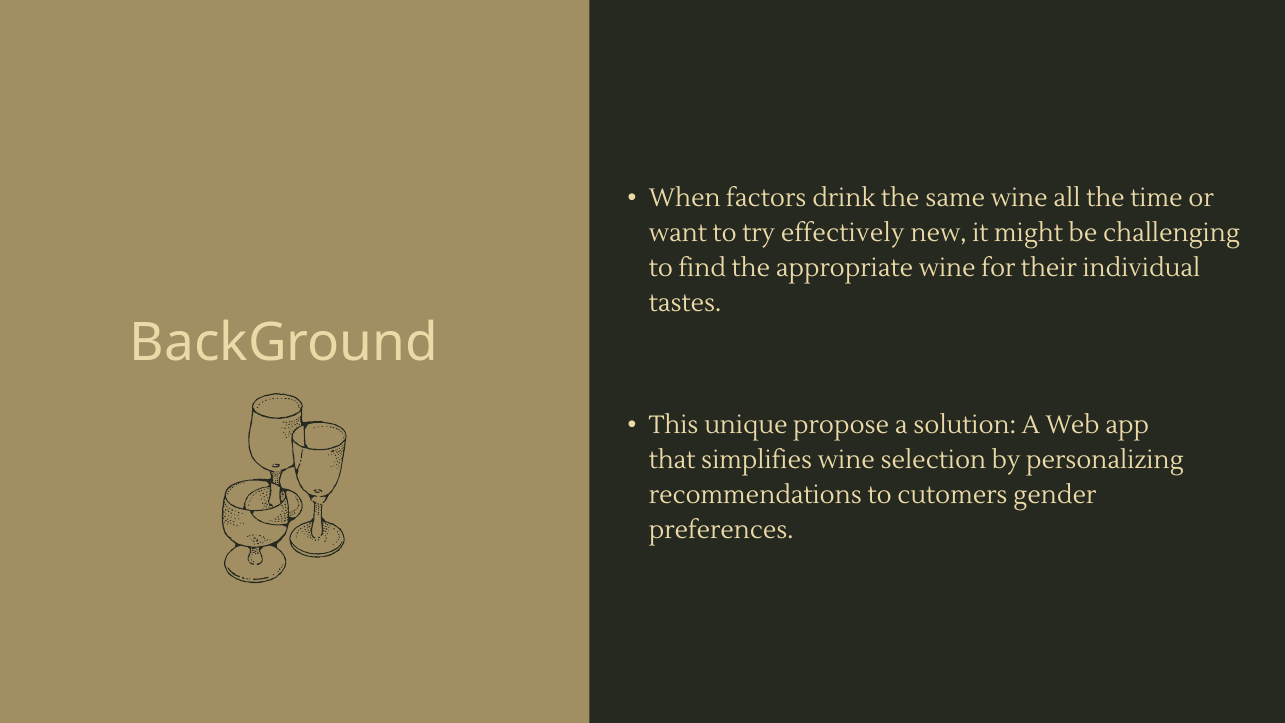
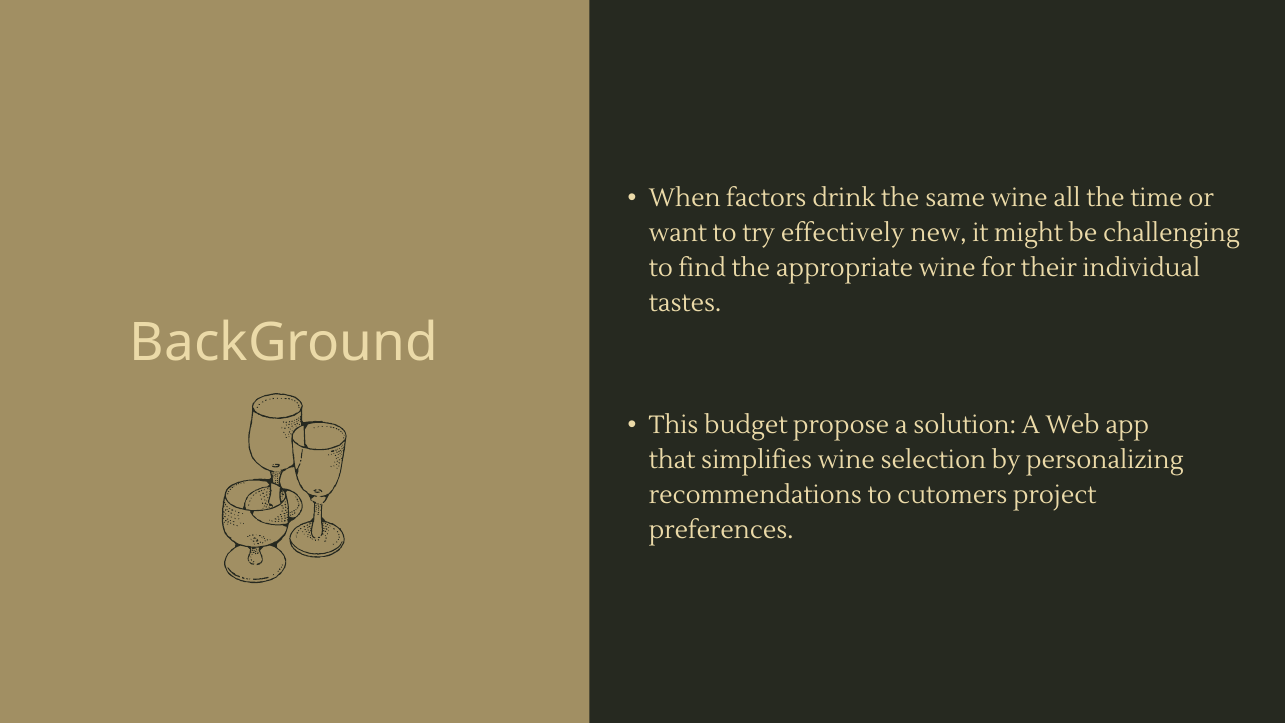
unique: unique -> budget (746, 426)
gender: gender -> project (1055, 496)
